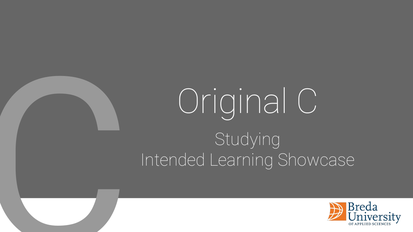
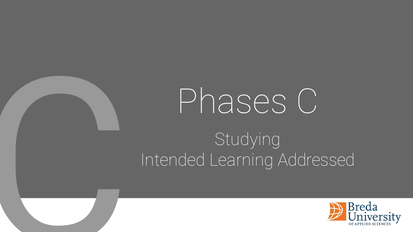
Original: Original -> Phases (232, 102)
Showcase: Showcase -> Addressed (316, 160)
